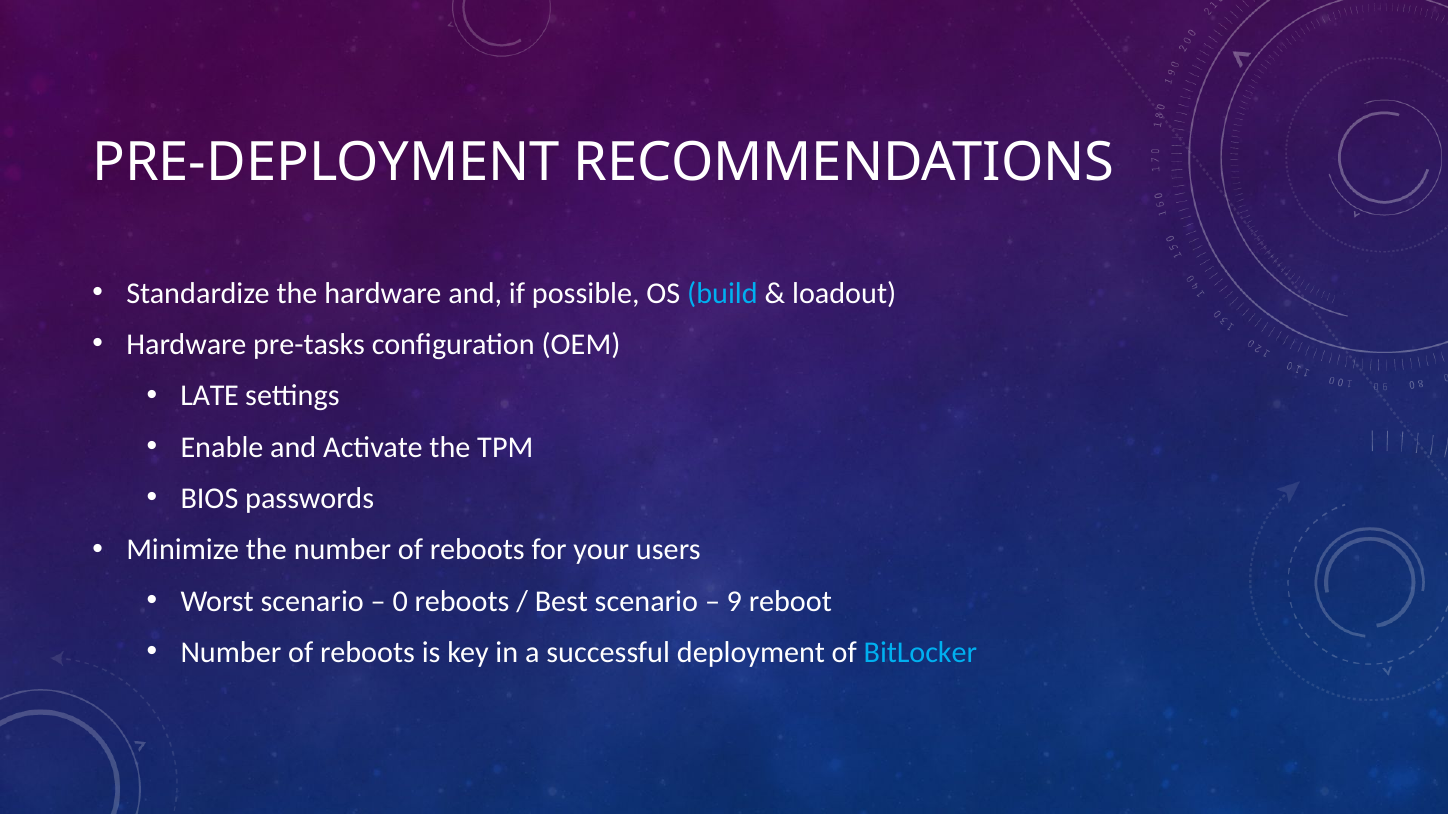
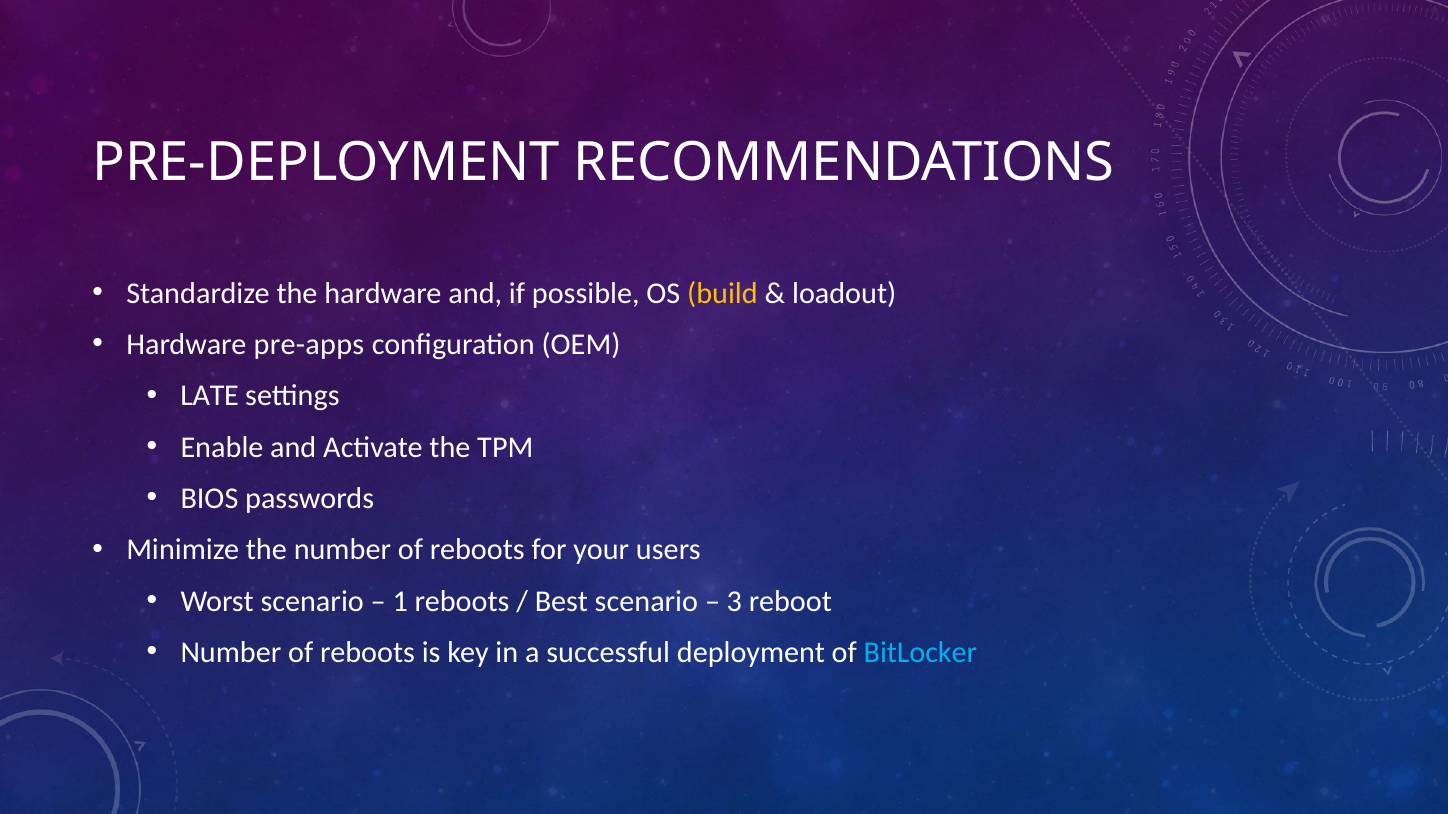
build colour: light blue -> yellow (722, 294)
pre-tasks: pre-tasks -> pre-apps (309, 345)
0: 0 -> 1 (400, 601)
9: 9 -> 3 (734, 601)
